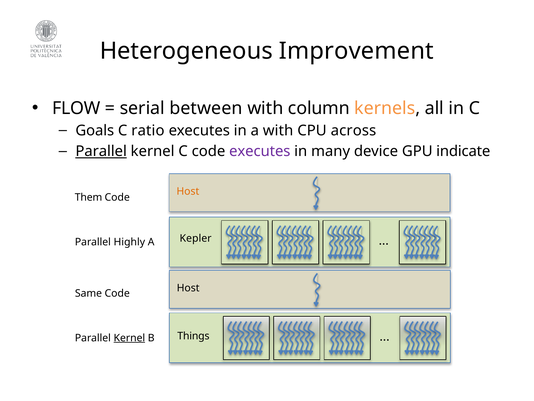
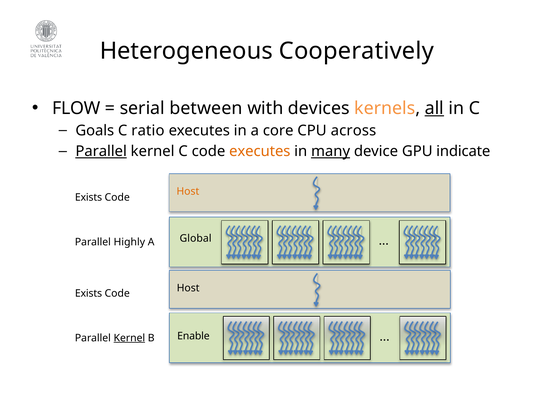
Improvement: Improvement -> Cooperatively (356, 51)
column: column -> devices (319, 108)
all underline: none -> present (434, 108)
a with: with -> core (278, 130)
executes colour: purple -> orange (260, 151)
many underline: none -> present (331, 151)
Them: Them -> Exists (89, 197)
Kepler: Kepler -> Global (196, 238)
Same: Same -> Exists (89, 293)
Things: Things -> Enable (193, 336)
